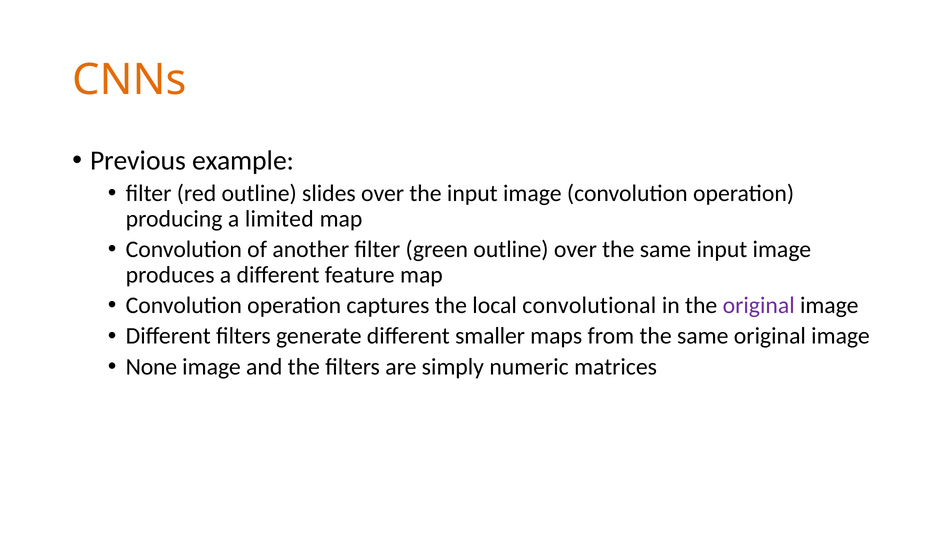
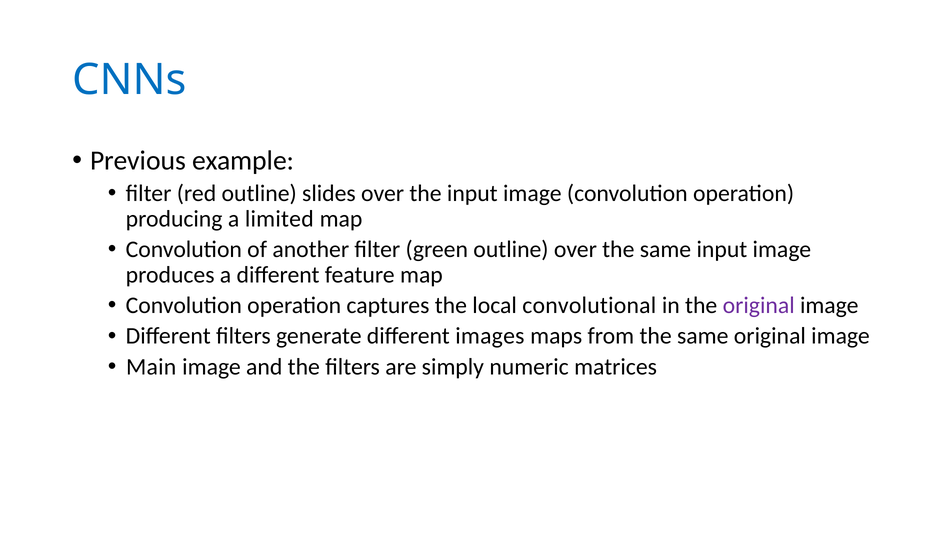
CNNs colour: orange -> blue (130, 80)
smaller: smaller -> images (490, 336)
None: None -> Main (151, 367)
